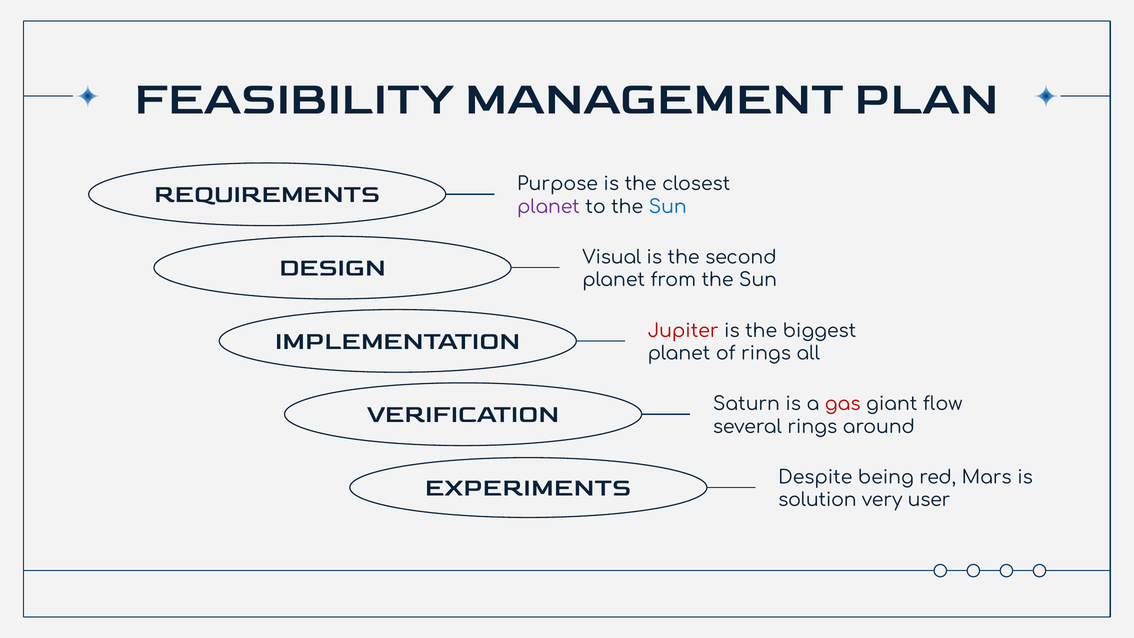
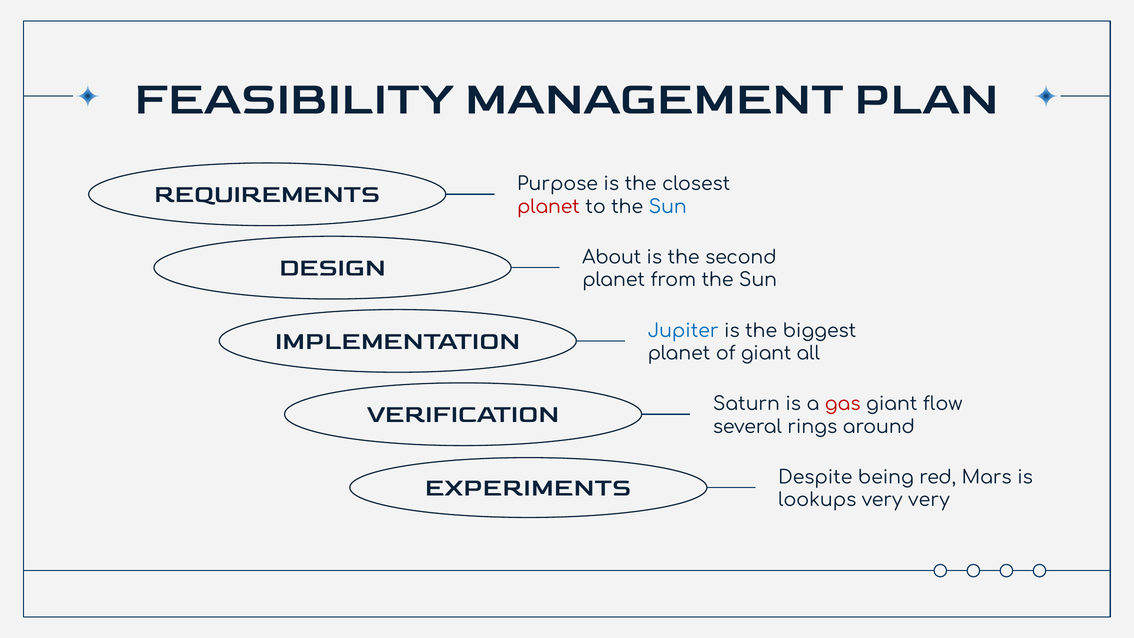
planet colour: purple -> red (548, 207)
Visual: Visual -> About (612, 258)
Jupiter colour: red -> blue (683, 331)
of rings: rings -> giant (766, 353)
solution: solution -> lookups (817, 500)
very user: user -> very (929, 500)
